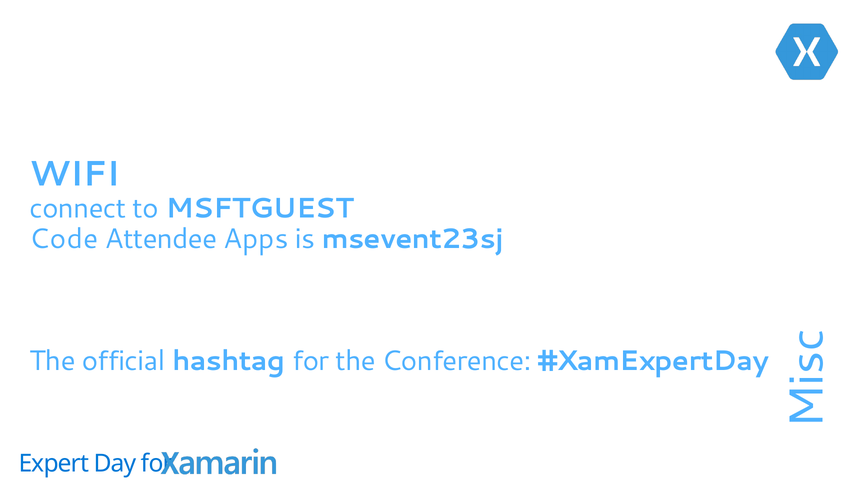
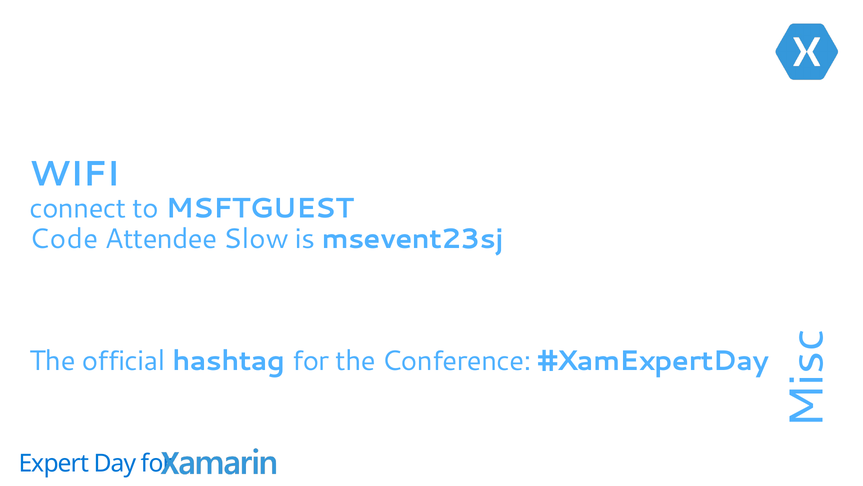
Apps: Apps -> Slow (256, 238)
